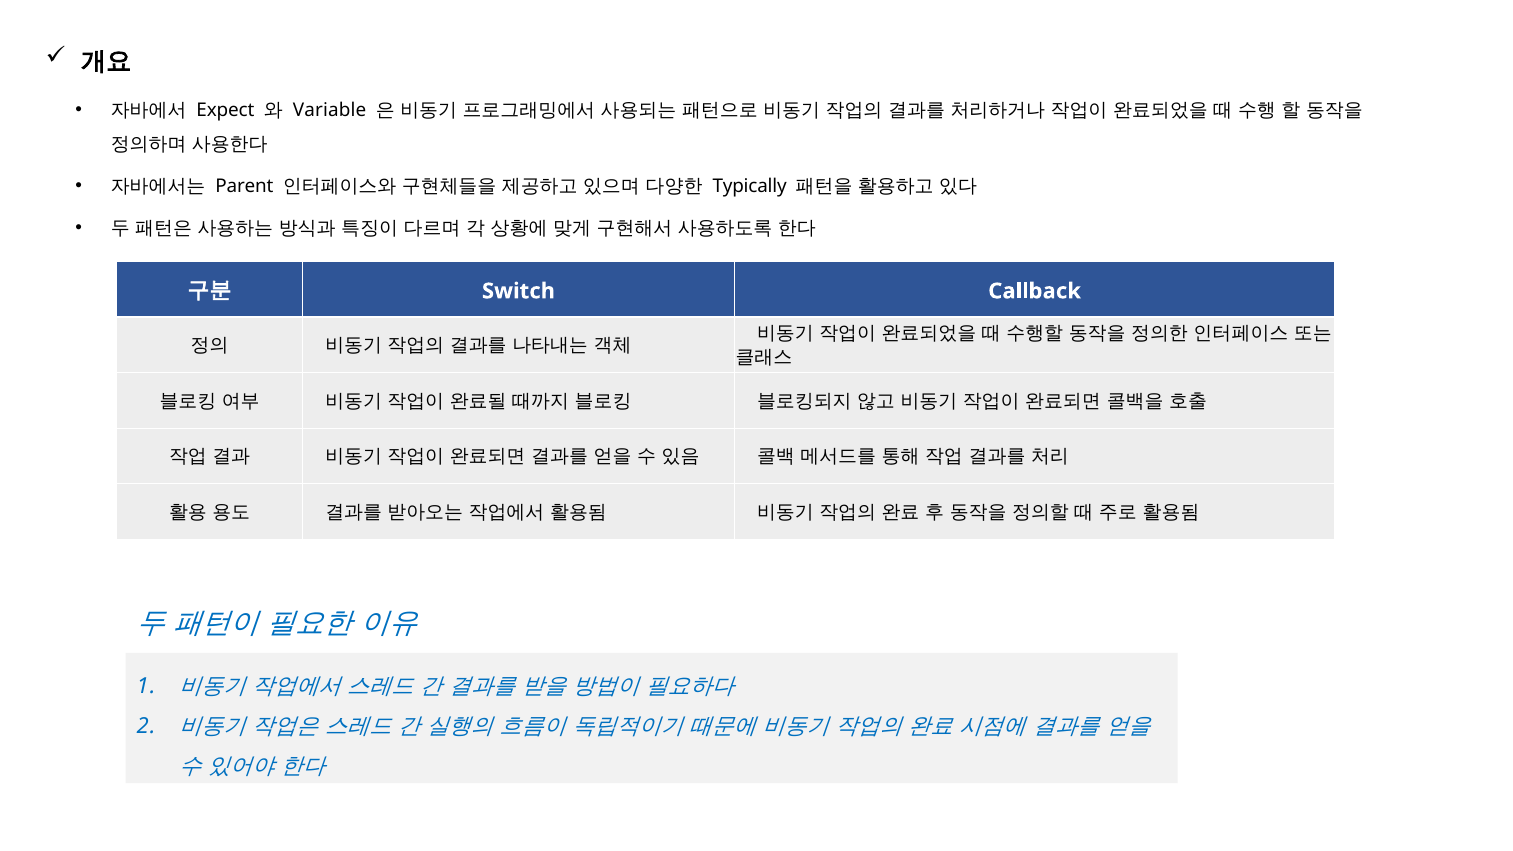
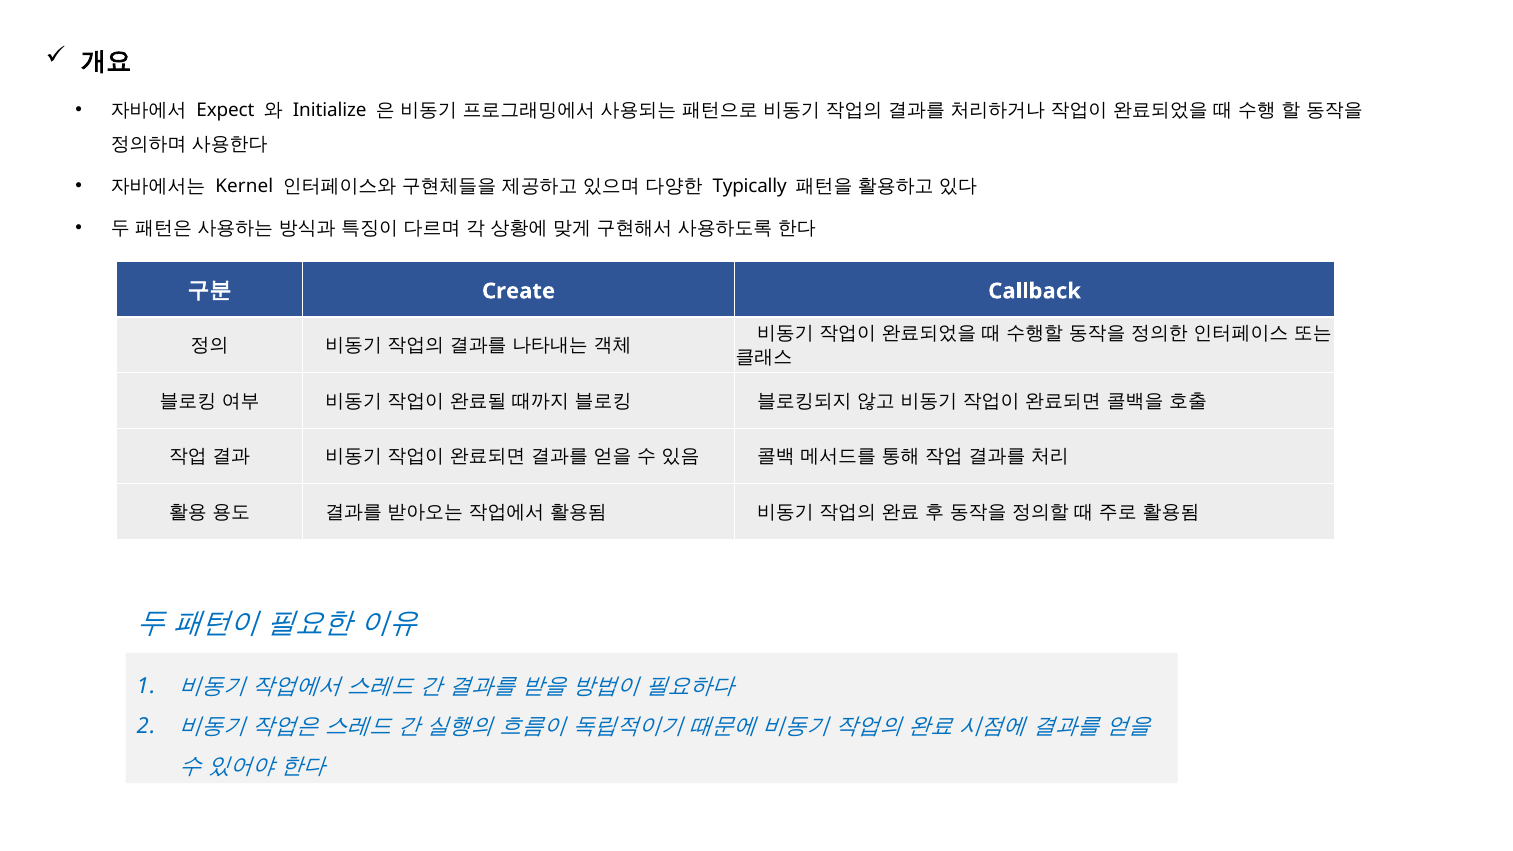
Variable: Variable -> Initialize (330, 110)
Parent: Parent -> Kernel (244, 186)
Switch: Switch -> Create (519, 291)
